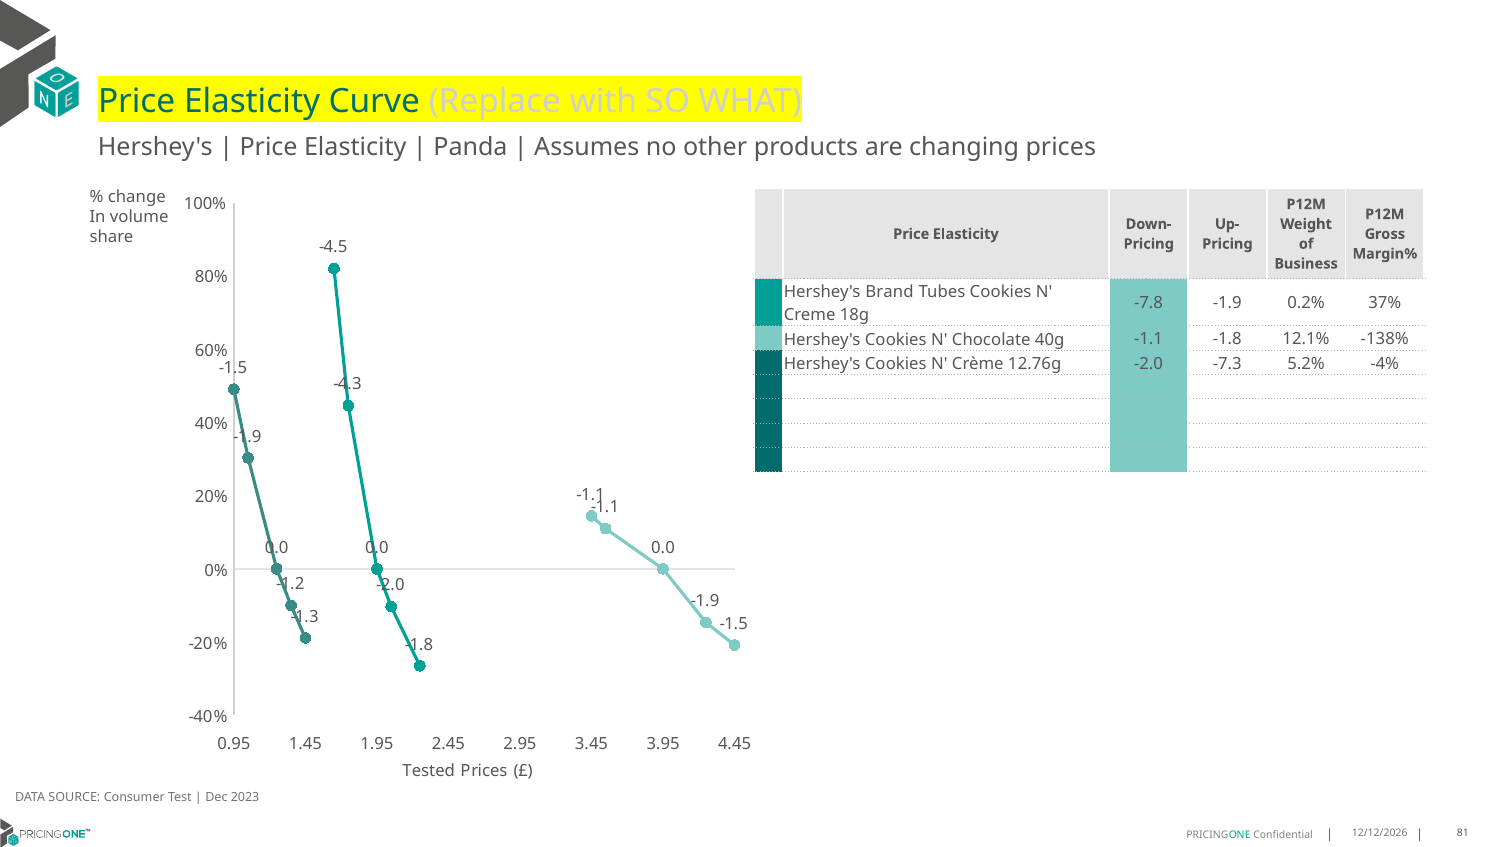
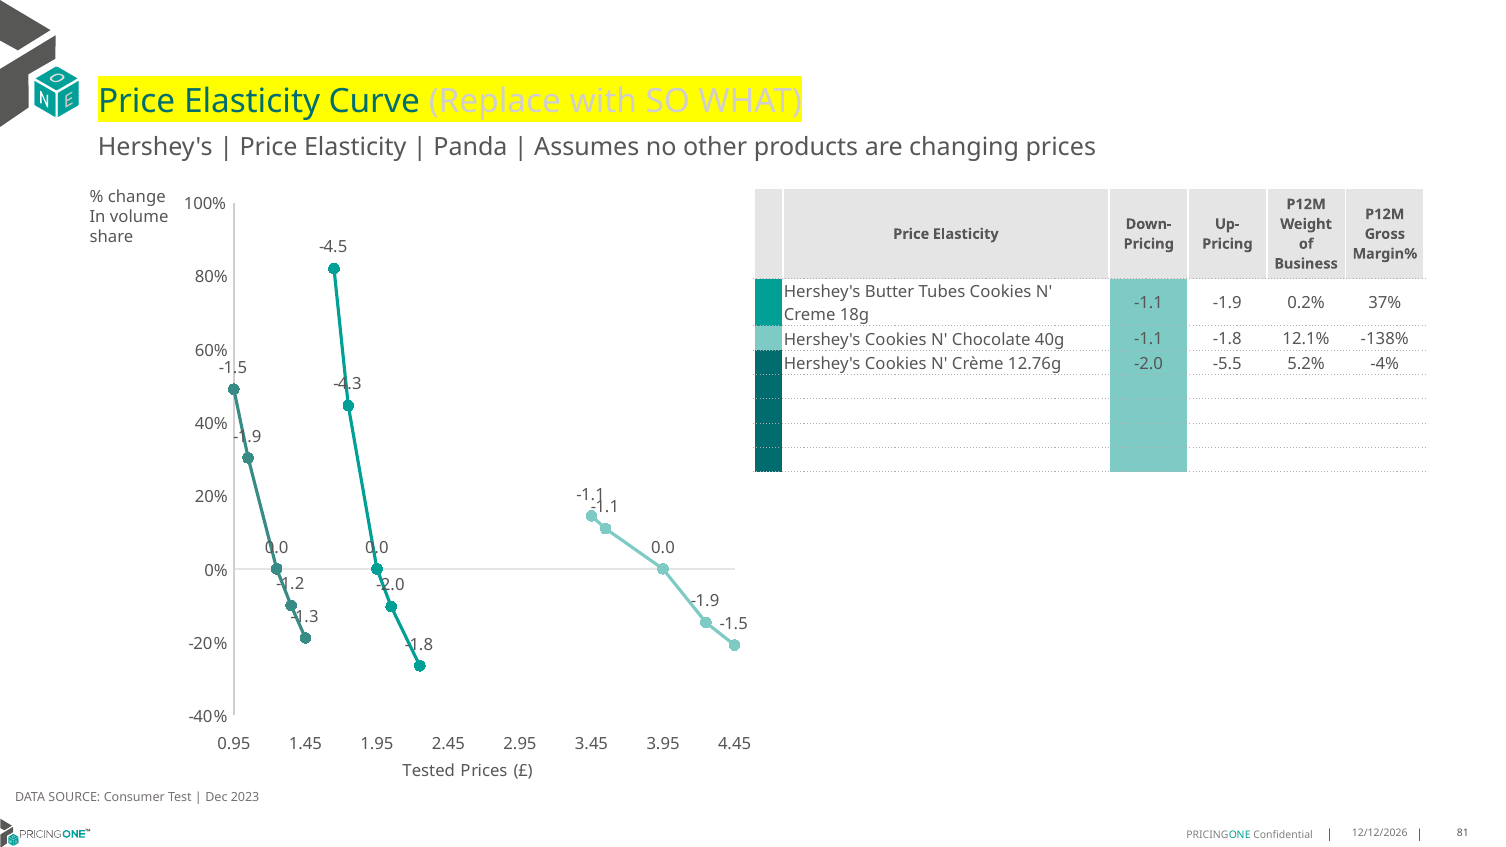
Brand: Brand -> Butter (890, 292)
-7.8: -7.8 -> -1.1 (1149, 303)
-7.3: -7.3 -> -5.5 (1227, 364)
